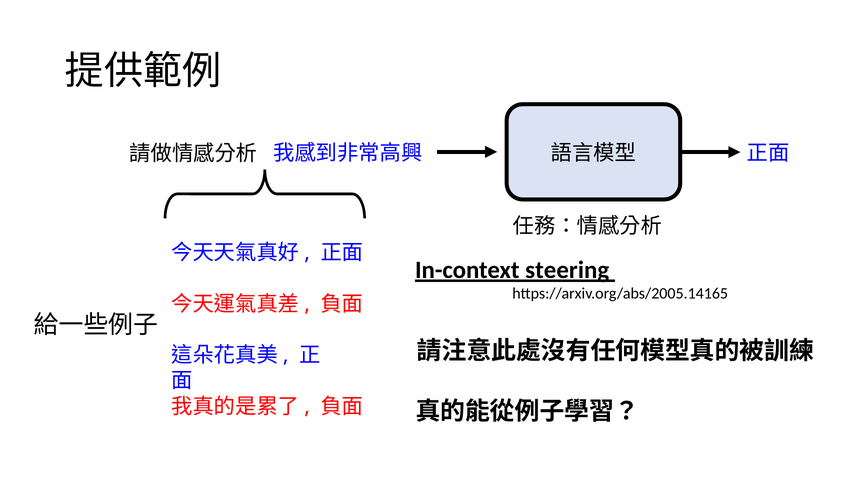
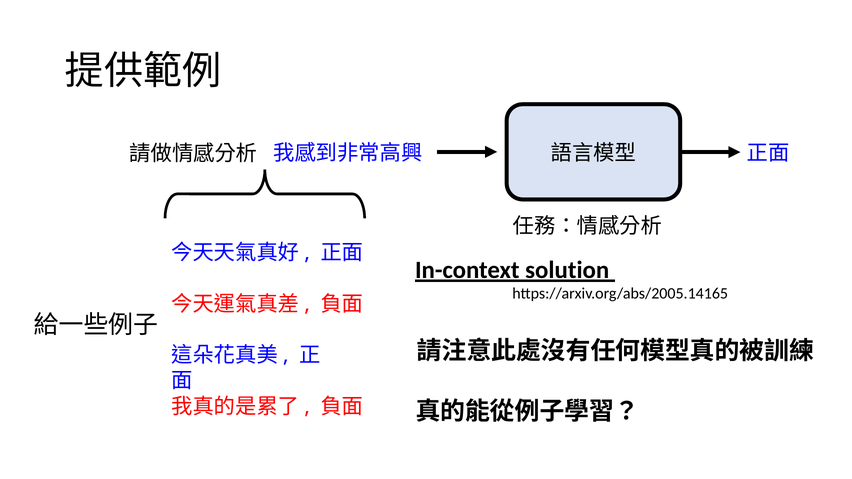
steering: steering -> solution (567, 270)
